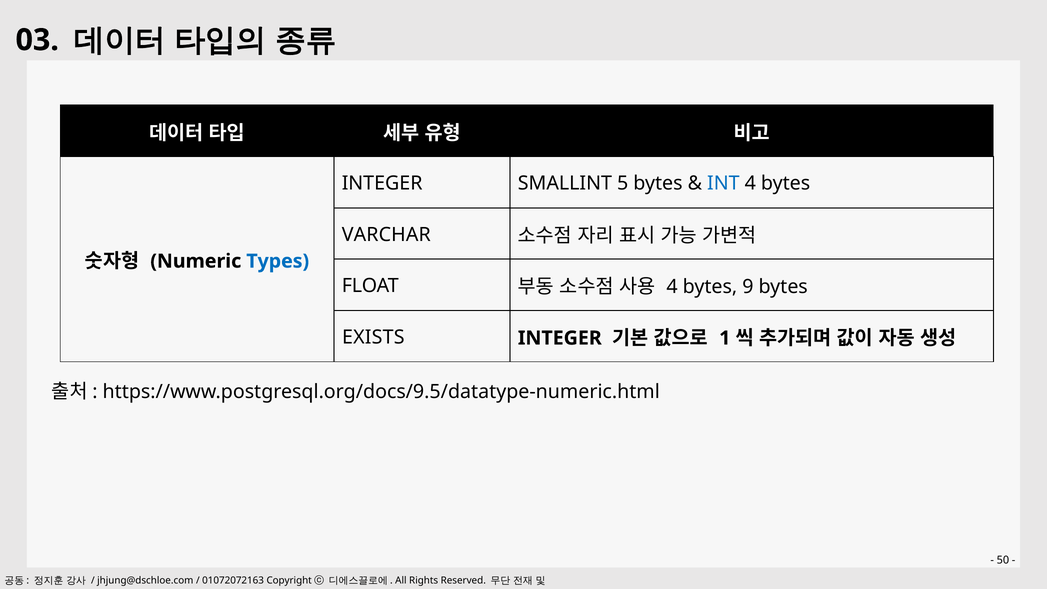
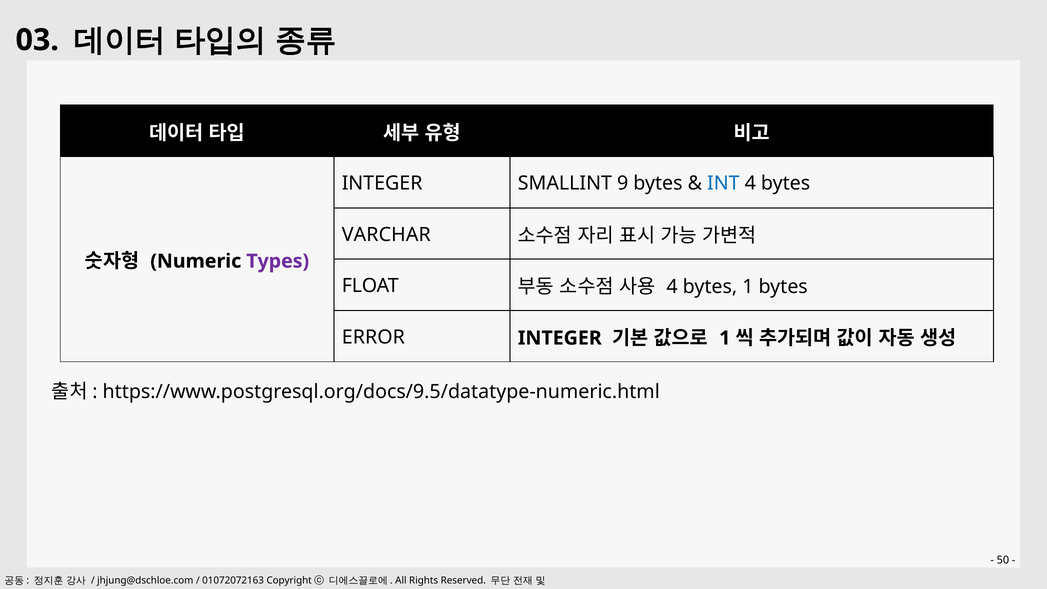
5: 5 -> 9 (623, 183)
Types colour: blue -> purple (278, 261)
bytes 9: 9 -> 1 (748, 287)
EXISTS: EXISTS -> ERROR (373, 337)
